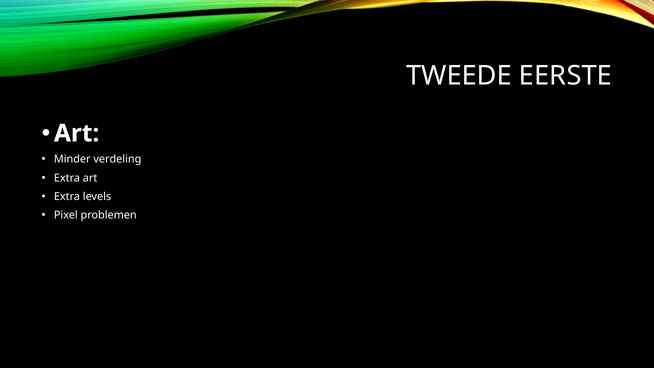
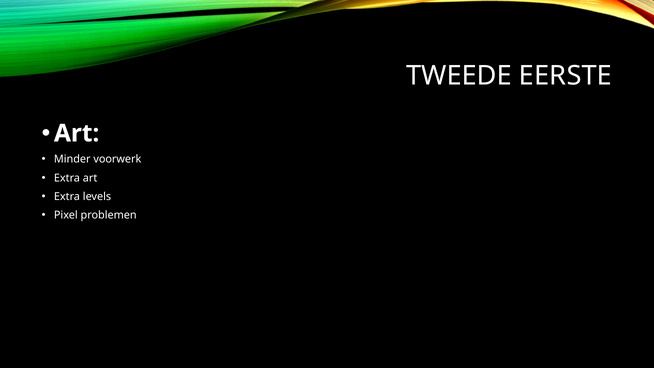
verdeling: verdeling -> voorwerk (117, 159)
